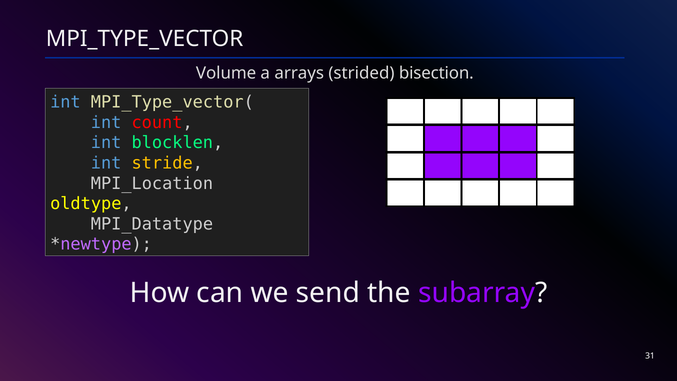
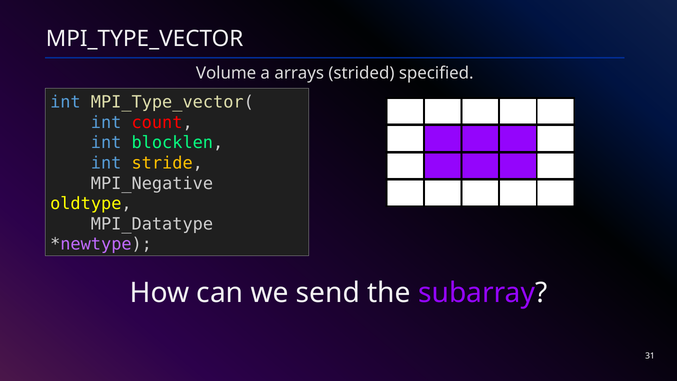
bisection: bisection -> specified (436, 73)
MPI_Location: MPI_Location -> MPI_Negative (152, 183)
